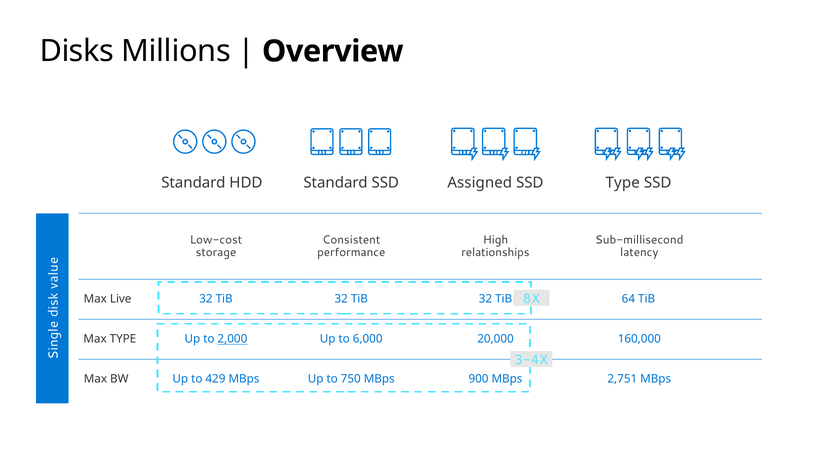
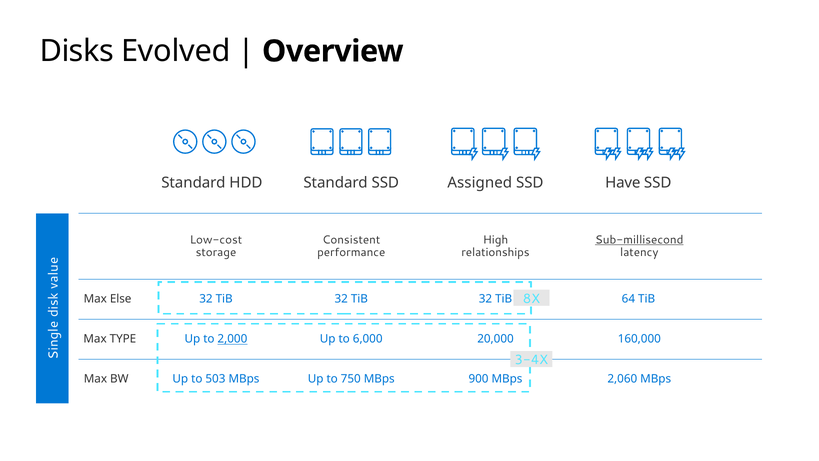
Millions: Millions -> Evolved (176, 51)
Type: Type -> Have (623, 182)
Sub-millisecond underline: none -> present (639, 239)
Live: Live -> Else (121, 299)
429: 429 -> 503 (215, 379)
2,751: 2,751 -> 2,060 (622, 379)
